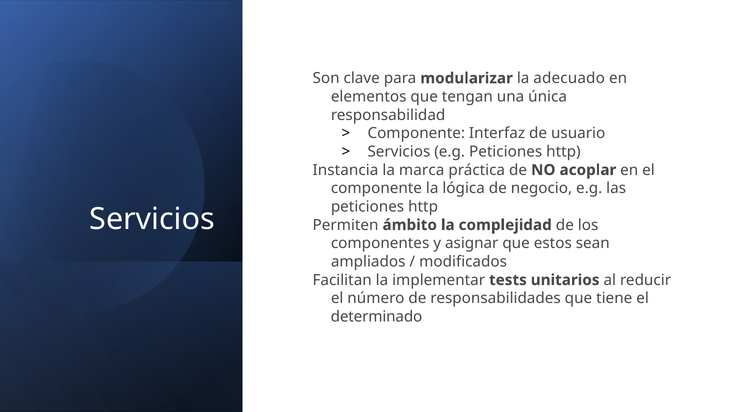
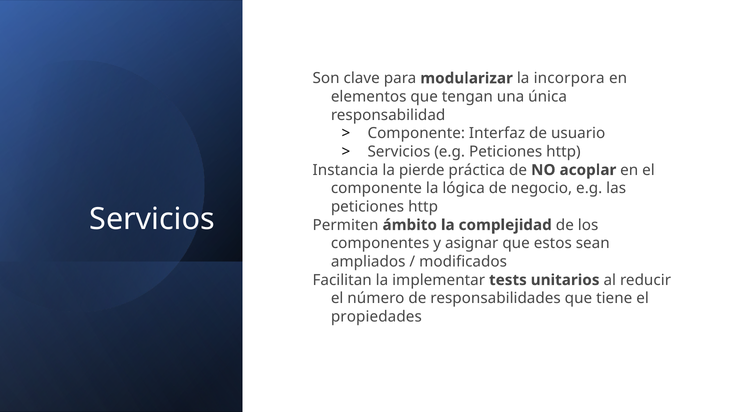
adecuado: adecuado -> incorpora (569, 78)
marca: marca -> pierde (422, 170)
determinado: determinado -> propiedades (376, 317)
